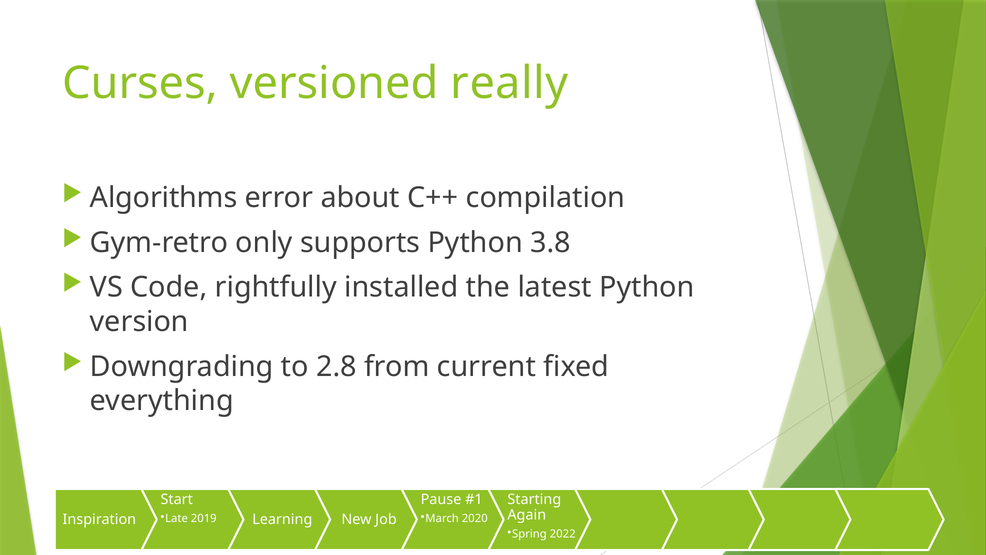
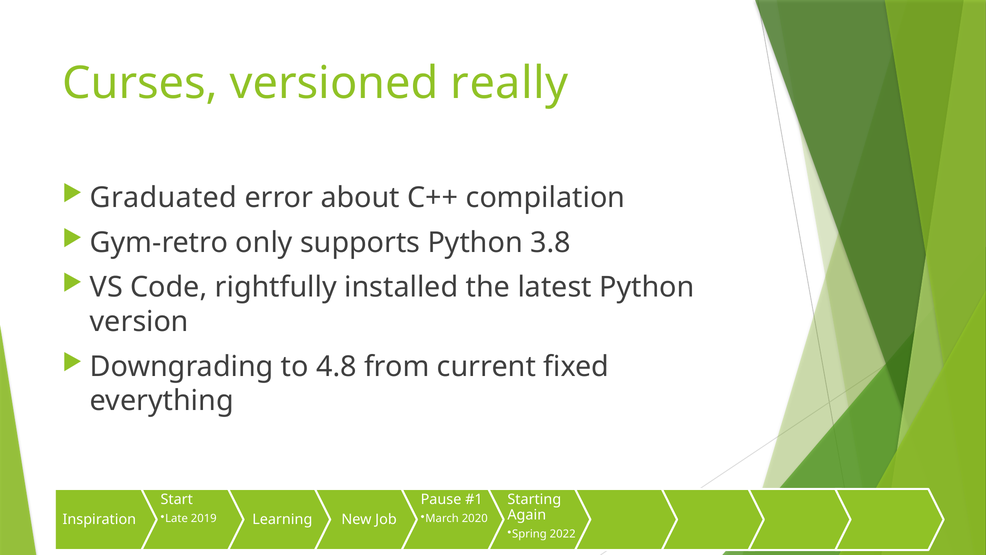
Algorithms: Algorithms -> Graduated (163, 198)
2.8: 2.8 -> 4.8 (336, 366)
